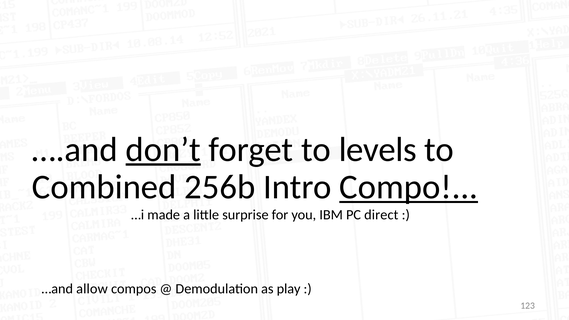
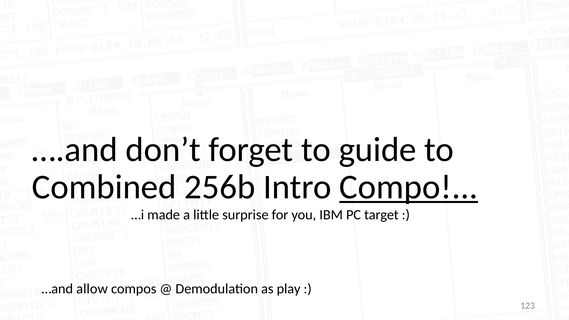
don’t underline: present -> none (163, 150)
levels: levels -> guide (378, 150)
direct: direct -> target (381, 215)
